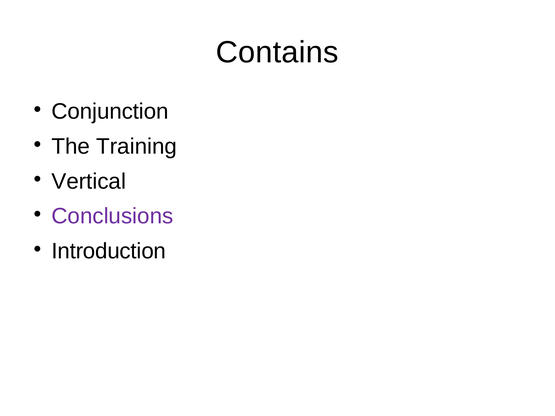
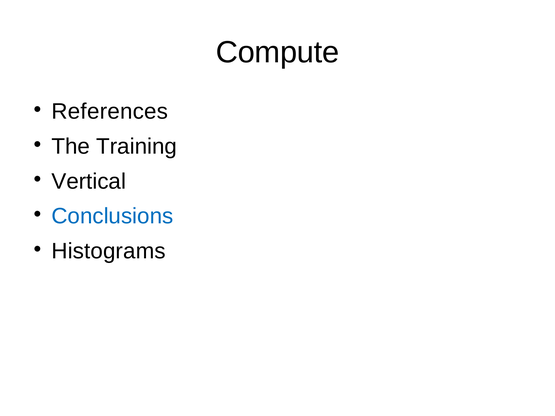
Contains: Contains -> Compute (277, 52)
Conjunction: Conjunction -> References (110, 111)
Conclusions colour: purple -> blue (112, 216)
Introduction: Introduction -> Histograms (109, 251)
